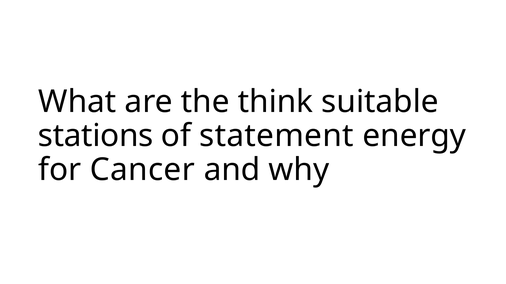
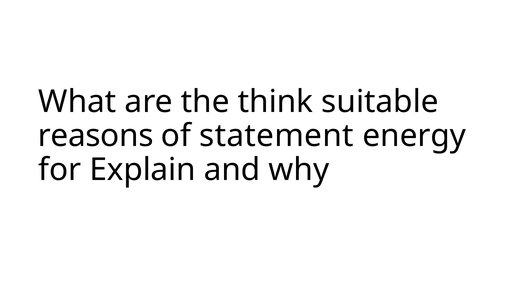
stations: stations -> reasons (96, 136)
Cancer: Cancer -> Explain (143, 170)
